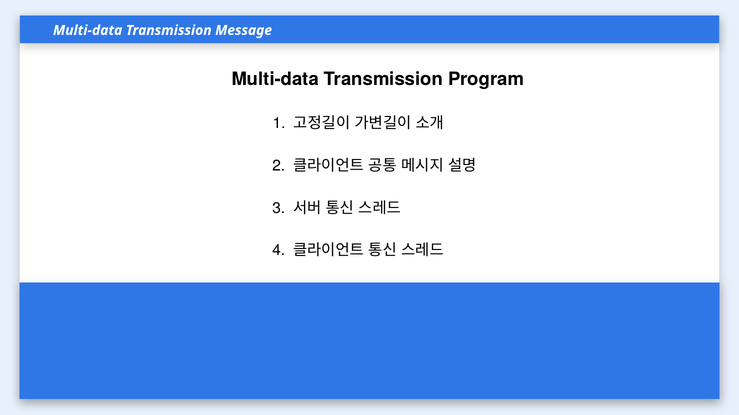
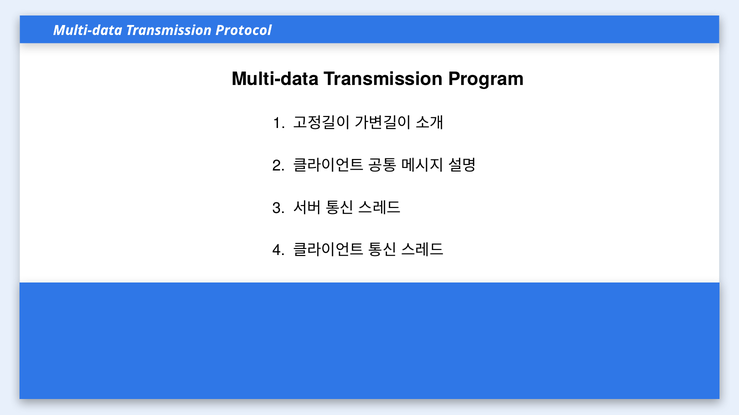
Message: Message -> Protocol (244, 30)
